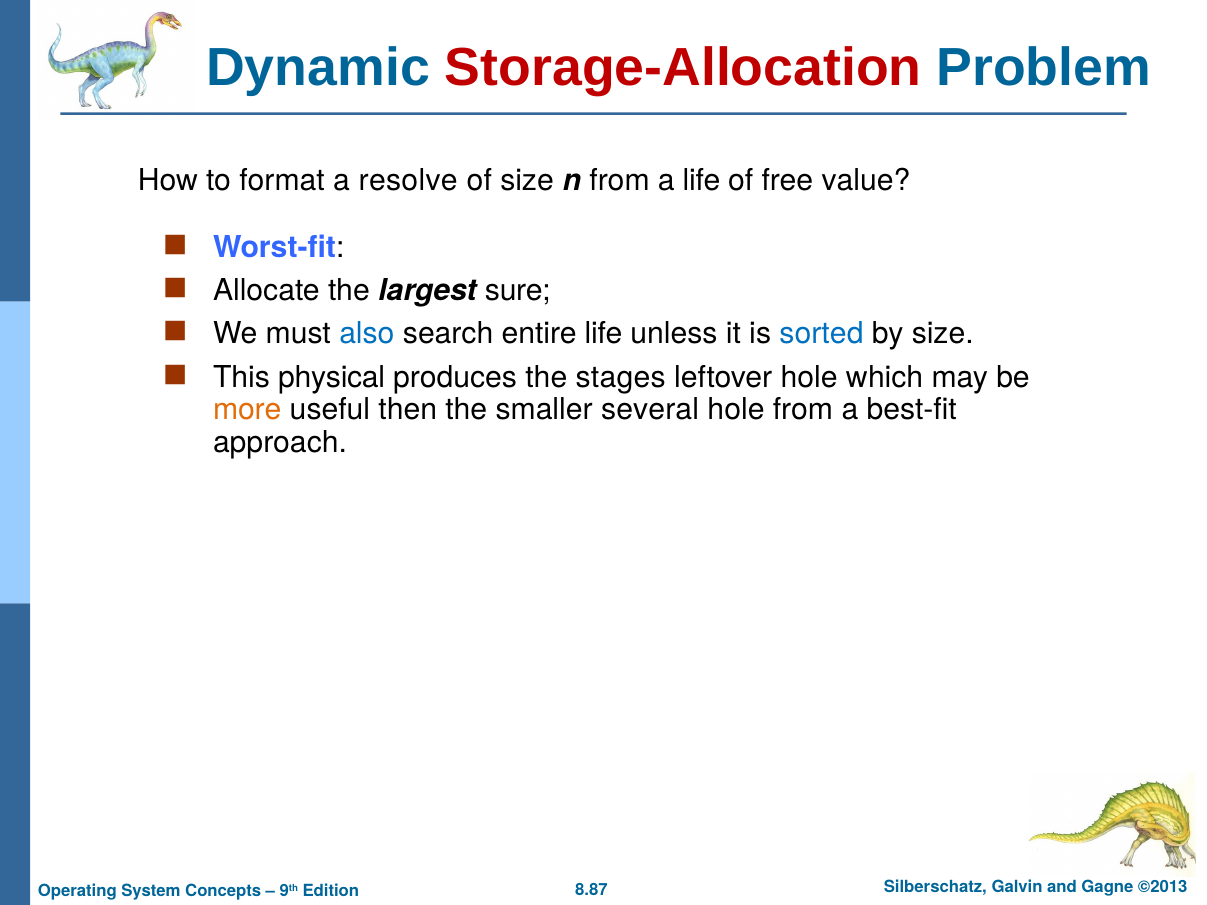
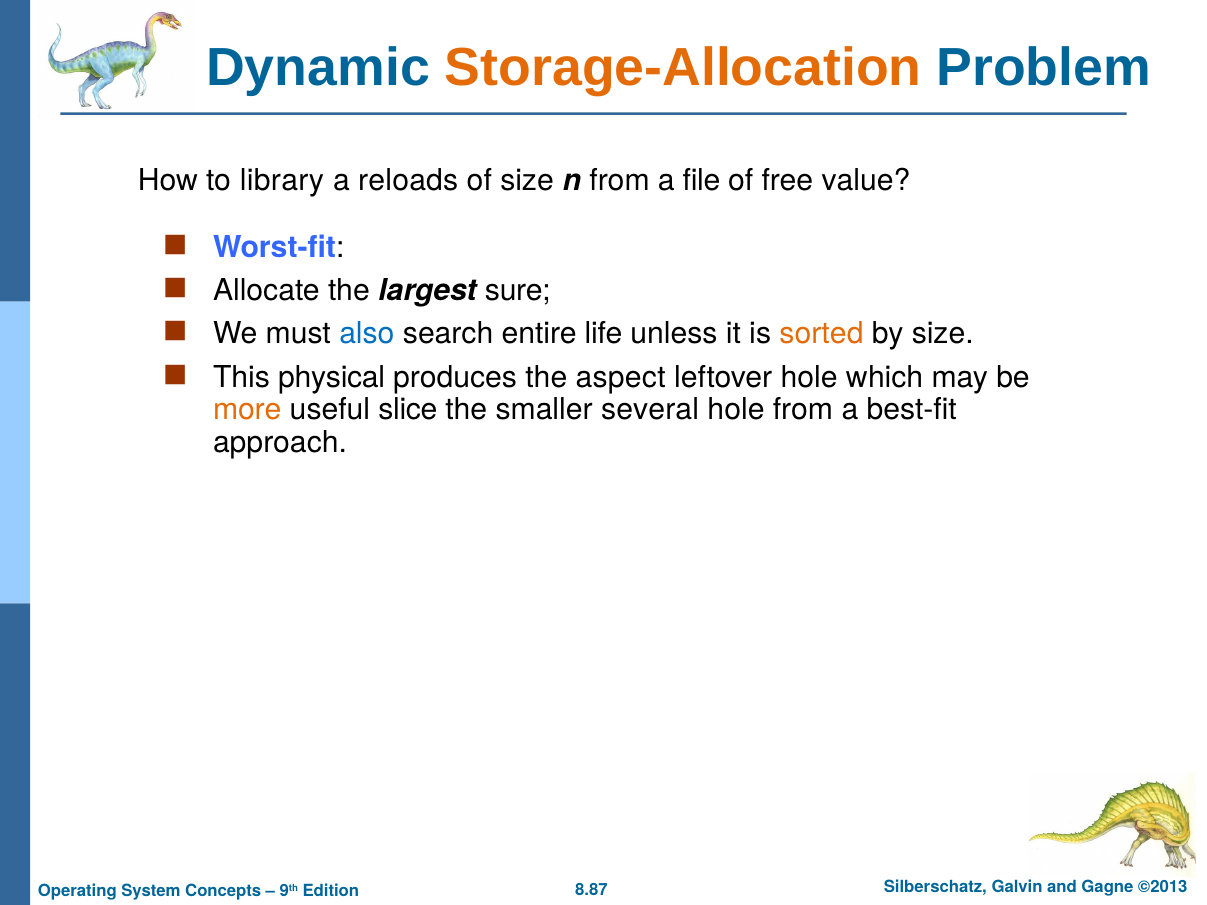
Storage-Allocation colour: red -> orange (683, 68)
format: format -> library (282, 181)
resolve: resolve -> reloads (408, 181)
a life: life -> file (702, 181)
sorted colour: blue -> orange (821, 334)
stages: stages -> aspect (621, 377)
then: then -> slice (408, 410)
